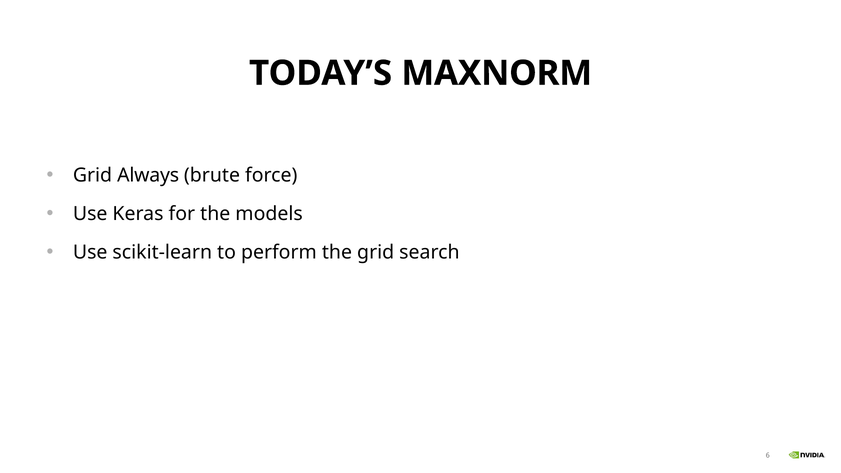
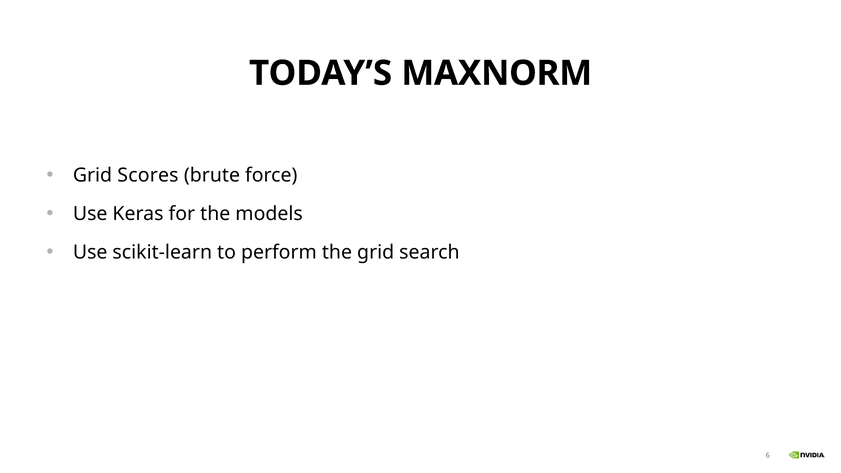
Always: Always -> Scores (148, 175)
